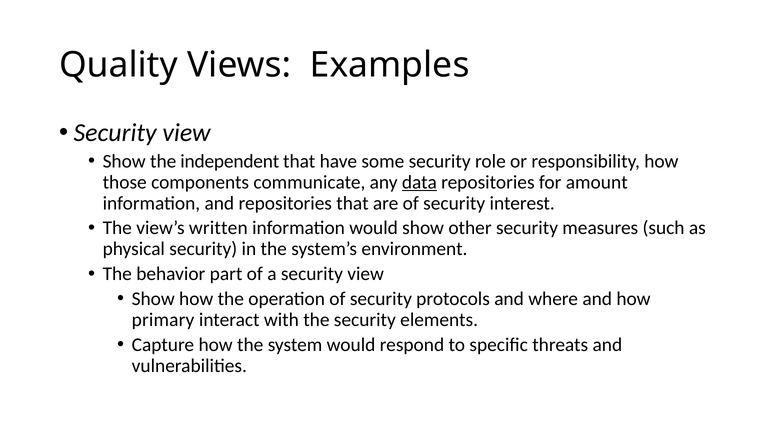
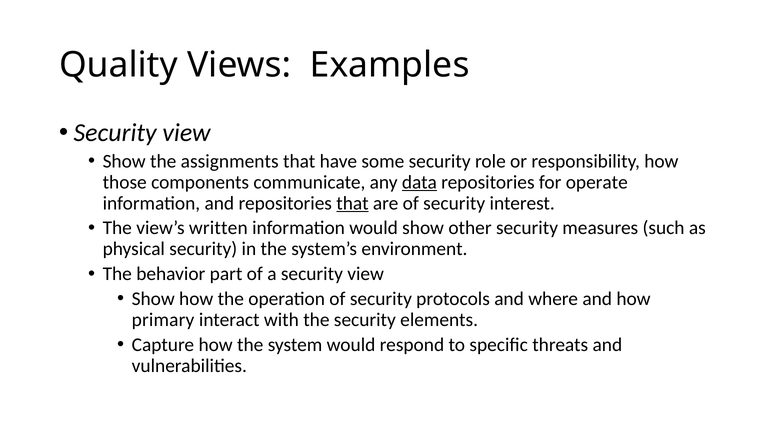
independent: independent -> assignments (230, 161)
amount: amount -> operate (597, 182)
that underline: none -> present (352, 203)
